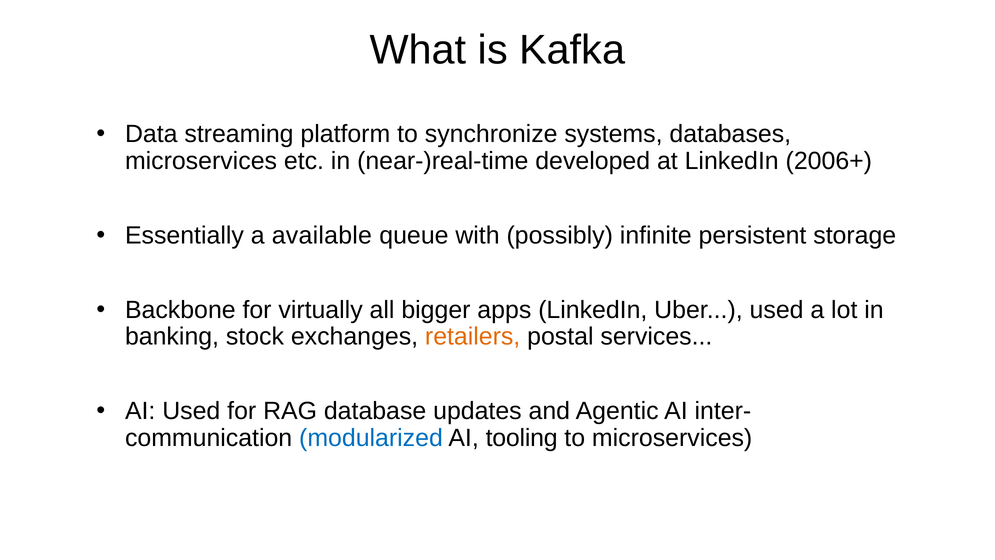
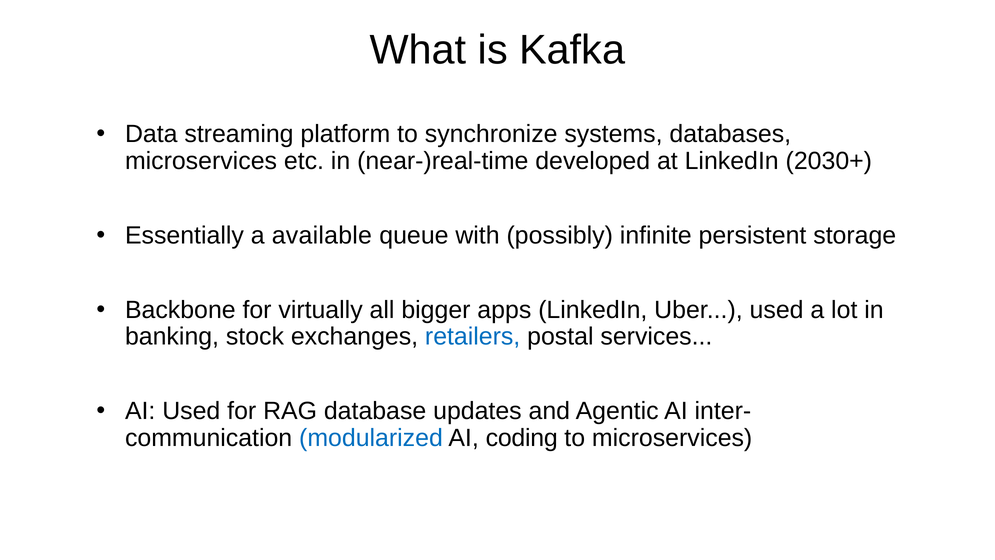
2006+: 2006+ -> 2030+ (829, 161)
retailers colour: orange -> blue (473, 336)
tooling: tooling -> coding (522, 438)
